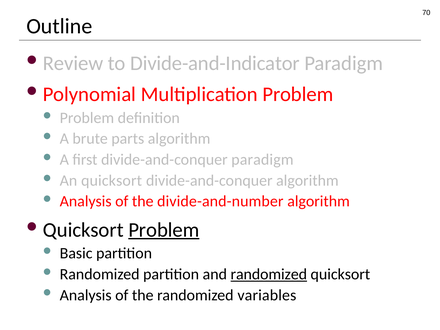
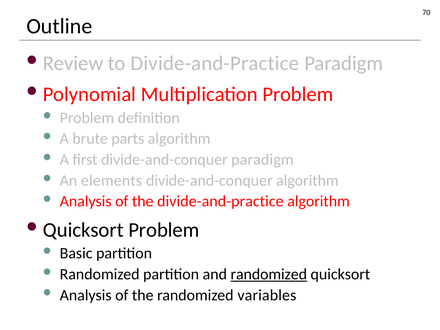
to Divide-and-Indicator: Divide-and-Indicator -> Divide-and-Practice (215, 63)
An quicksort: quicksort -> elements (112, 181)
the divide-and-number: divide-and-number -> divide-and-practice (220, 201)
Problem underline: present -> none (164, 230)
